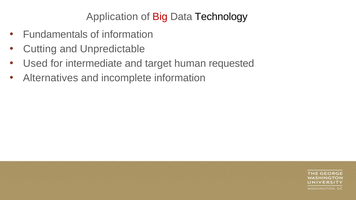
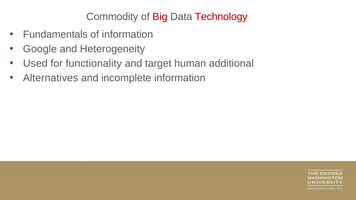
Application: Application -> Commodity (112, 17)
Technology colour: black -> red (221, 17)
Cutting: Cutting -> Google (40, 49)
Unpredictable: Unpredictable -> Heterogeneity (112, 49)
intermediate: intermediate -> functionality (94, 64)
requested: requested -> additional (231, 64)
